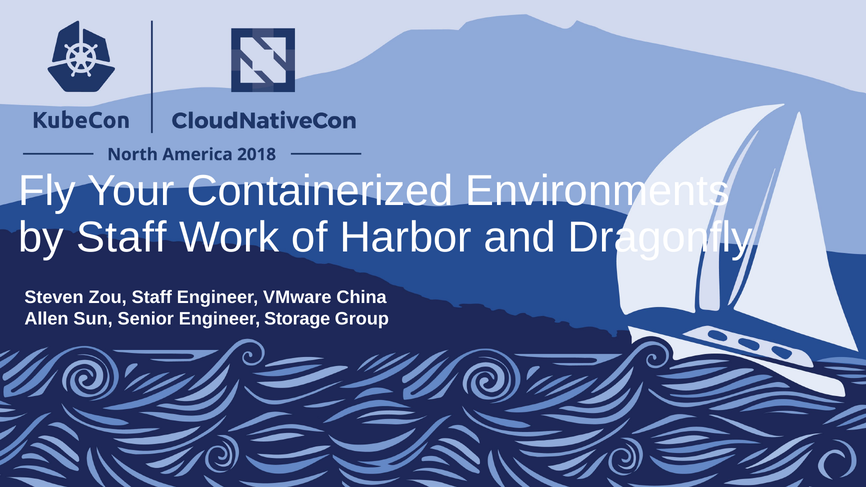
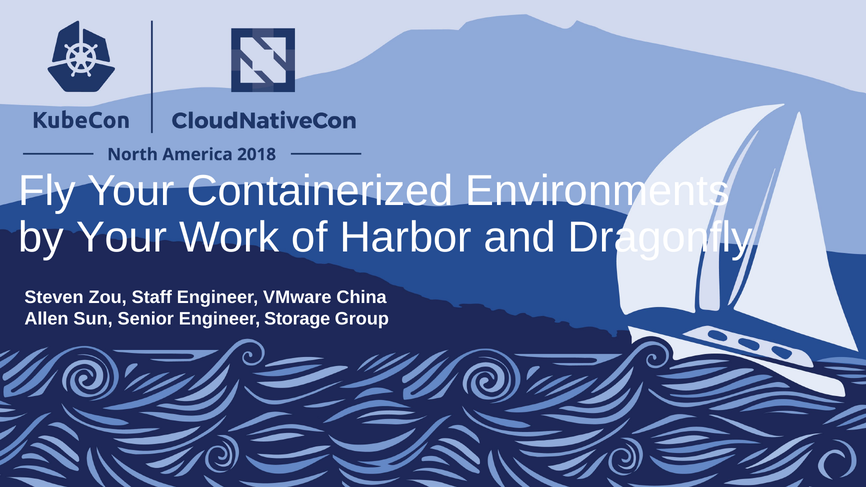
by Staff: Staff -> Your (122, 238)
